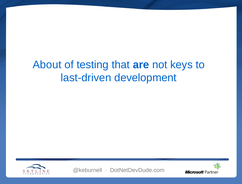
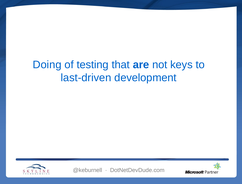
About: About -> Doing (47, 65)
